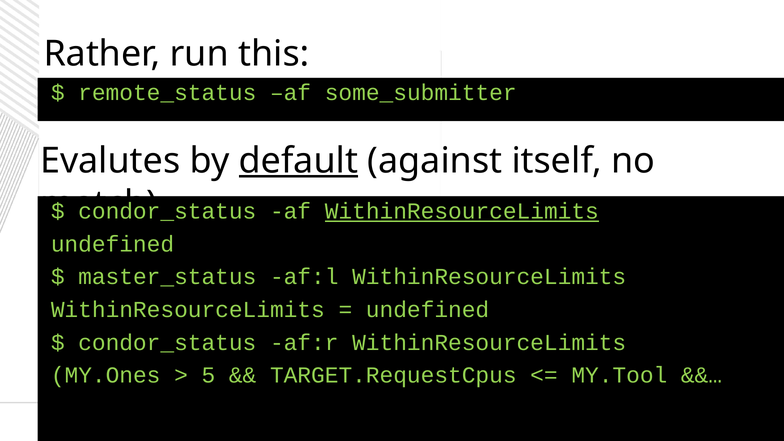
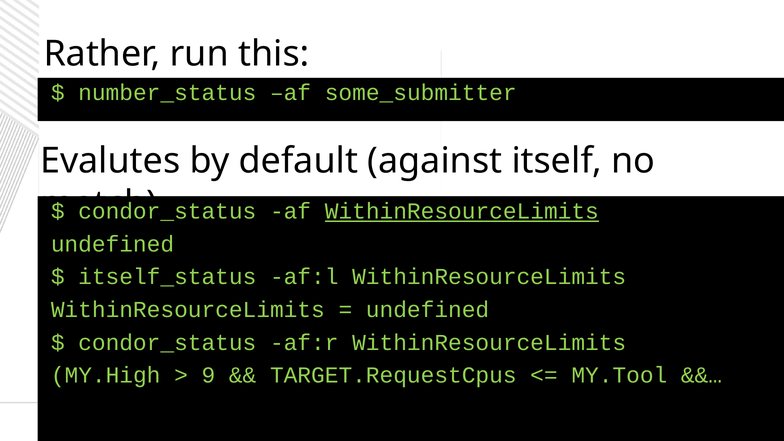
remote_status: remote_status -> number_status (167, 93)
default underline: present -> none (298, 161)
master_status: master_status -> itself_status (167, 277)
MY.Ones: MY.Ones -> MY.High (106, 375)
5: 5 -> 9 (208, 375)
